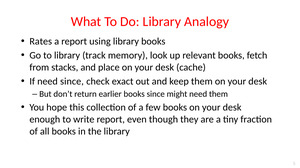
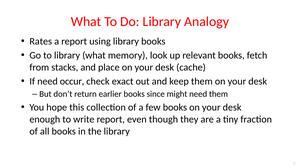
library track: track -> what (94, 56)
need since: since -> occur (72, 82)
